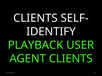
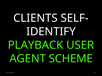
AGENT CLIENTS: CLIENTS -> SCHEME (71, 59)
